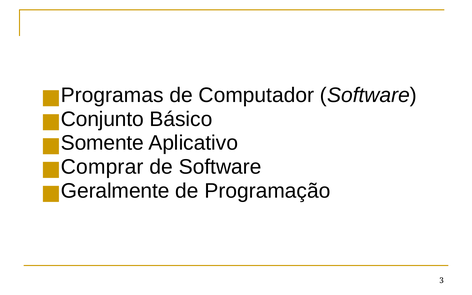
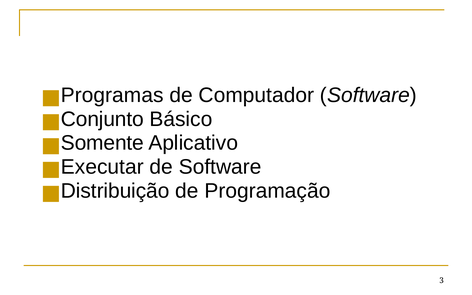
Comprar: Comprar -> Executar (102, 167)
Geralmente: Geralmente -> Distribuição (115, 191)
